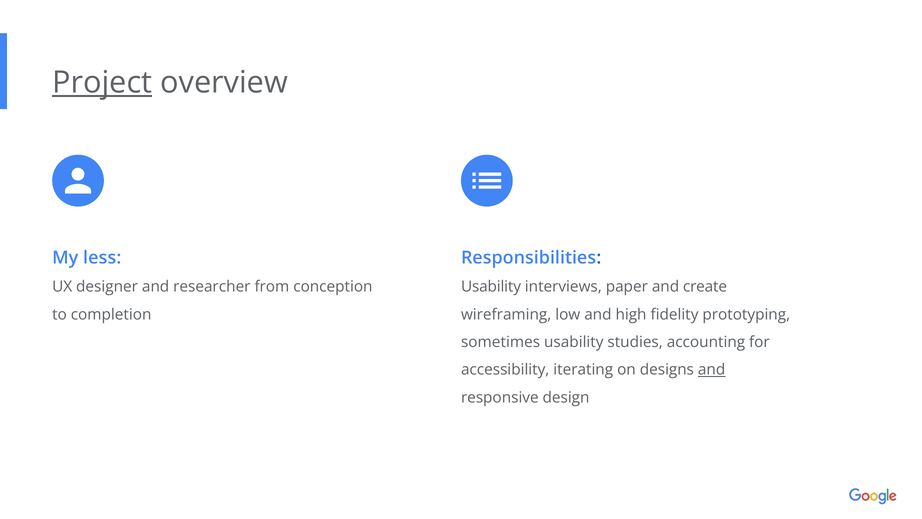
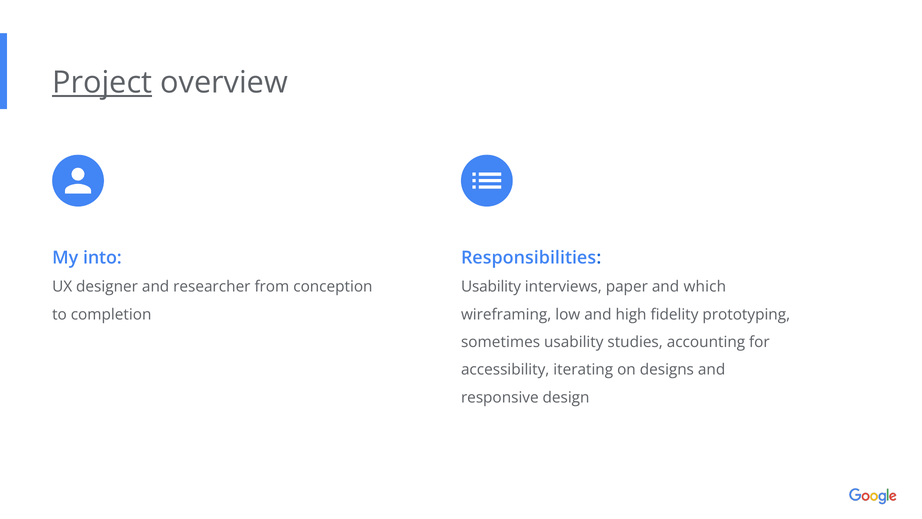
less: less -> into (102, 258)
create: create -> which (705, 287)
and underline: present -> none (712, 370)
